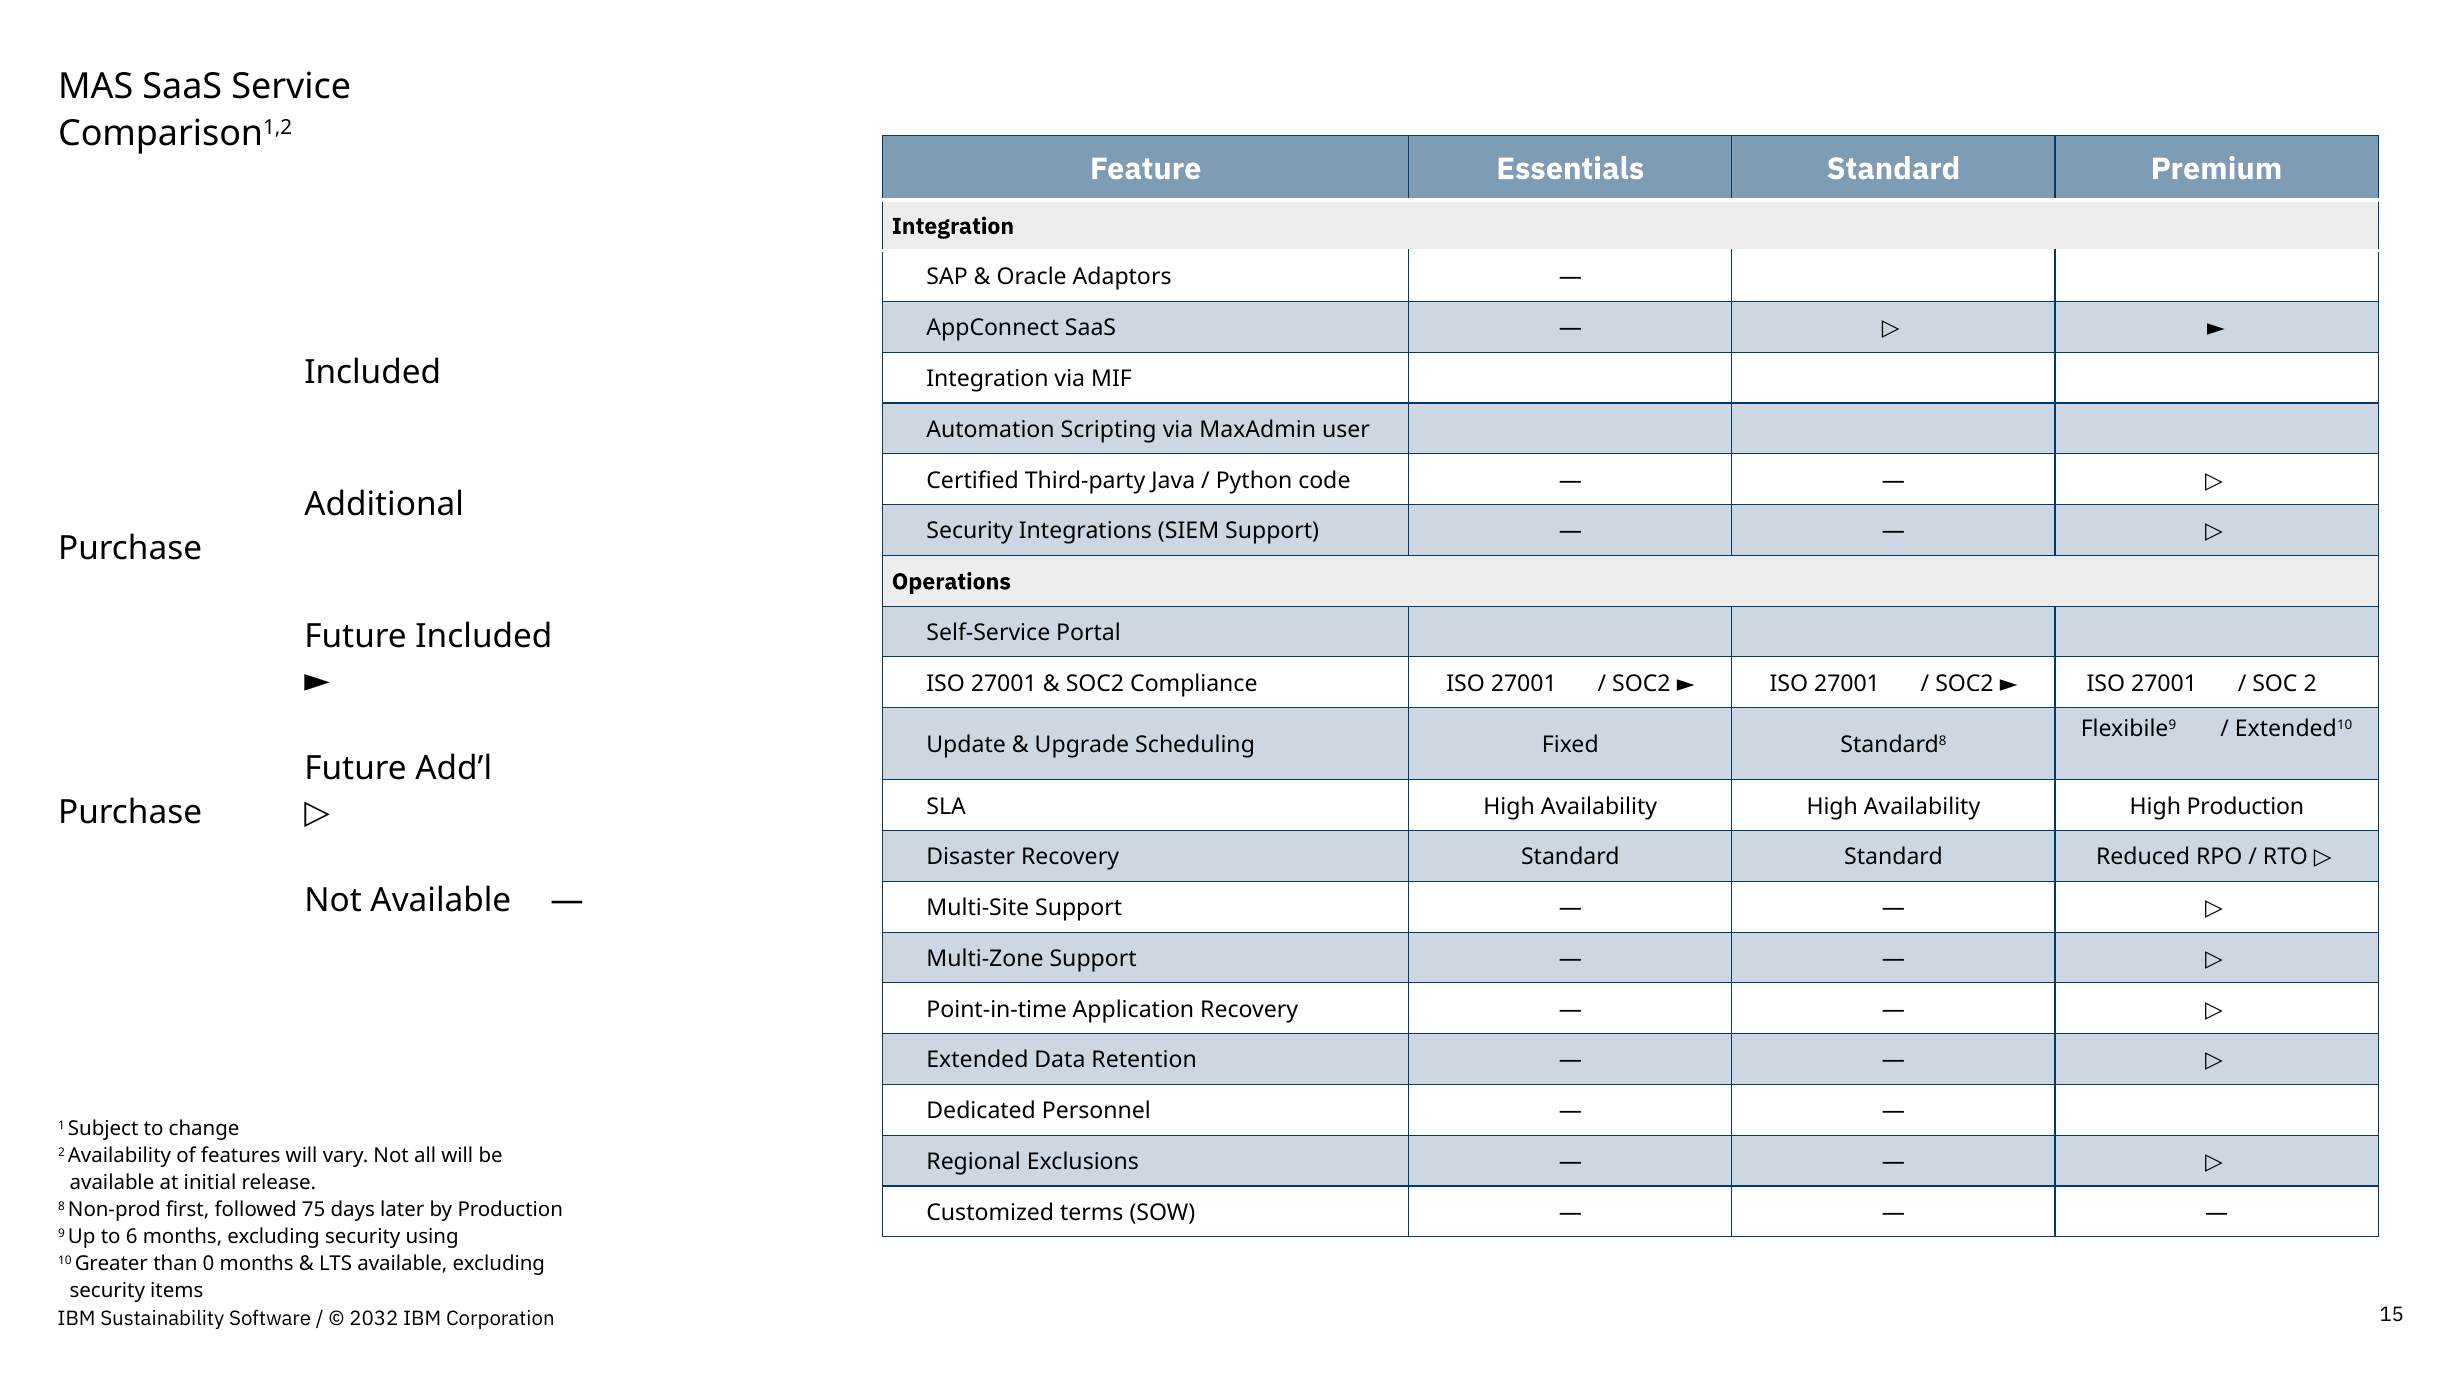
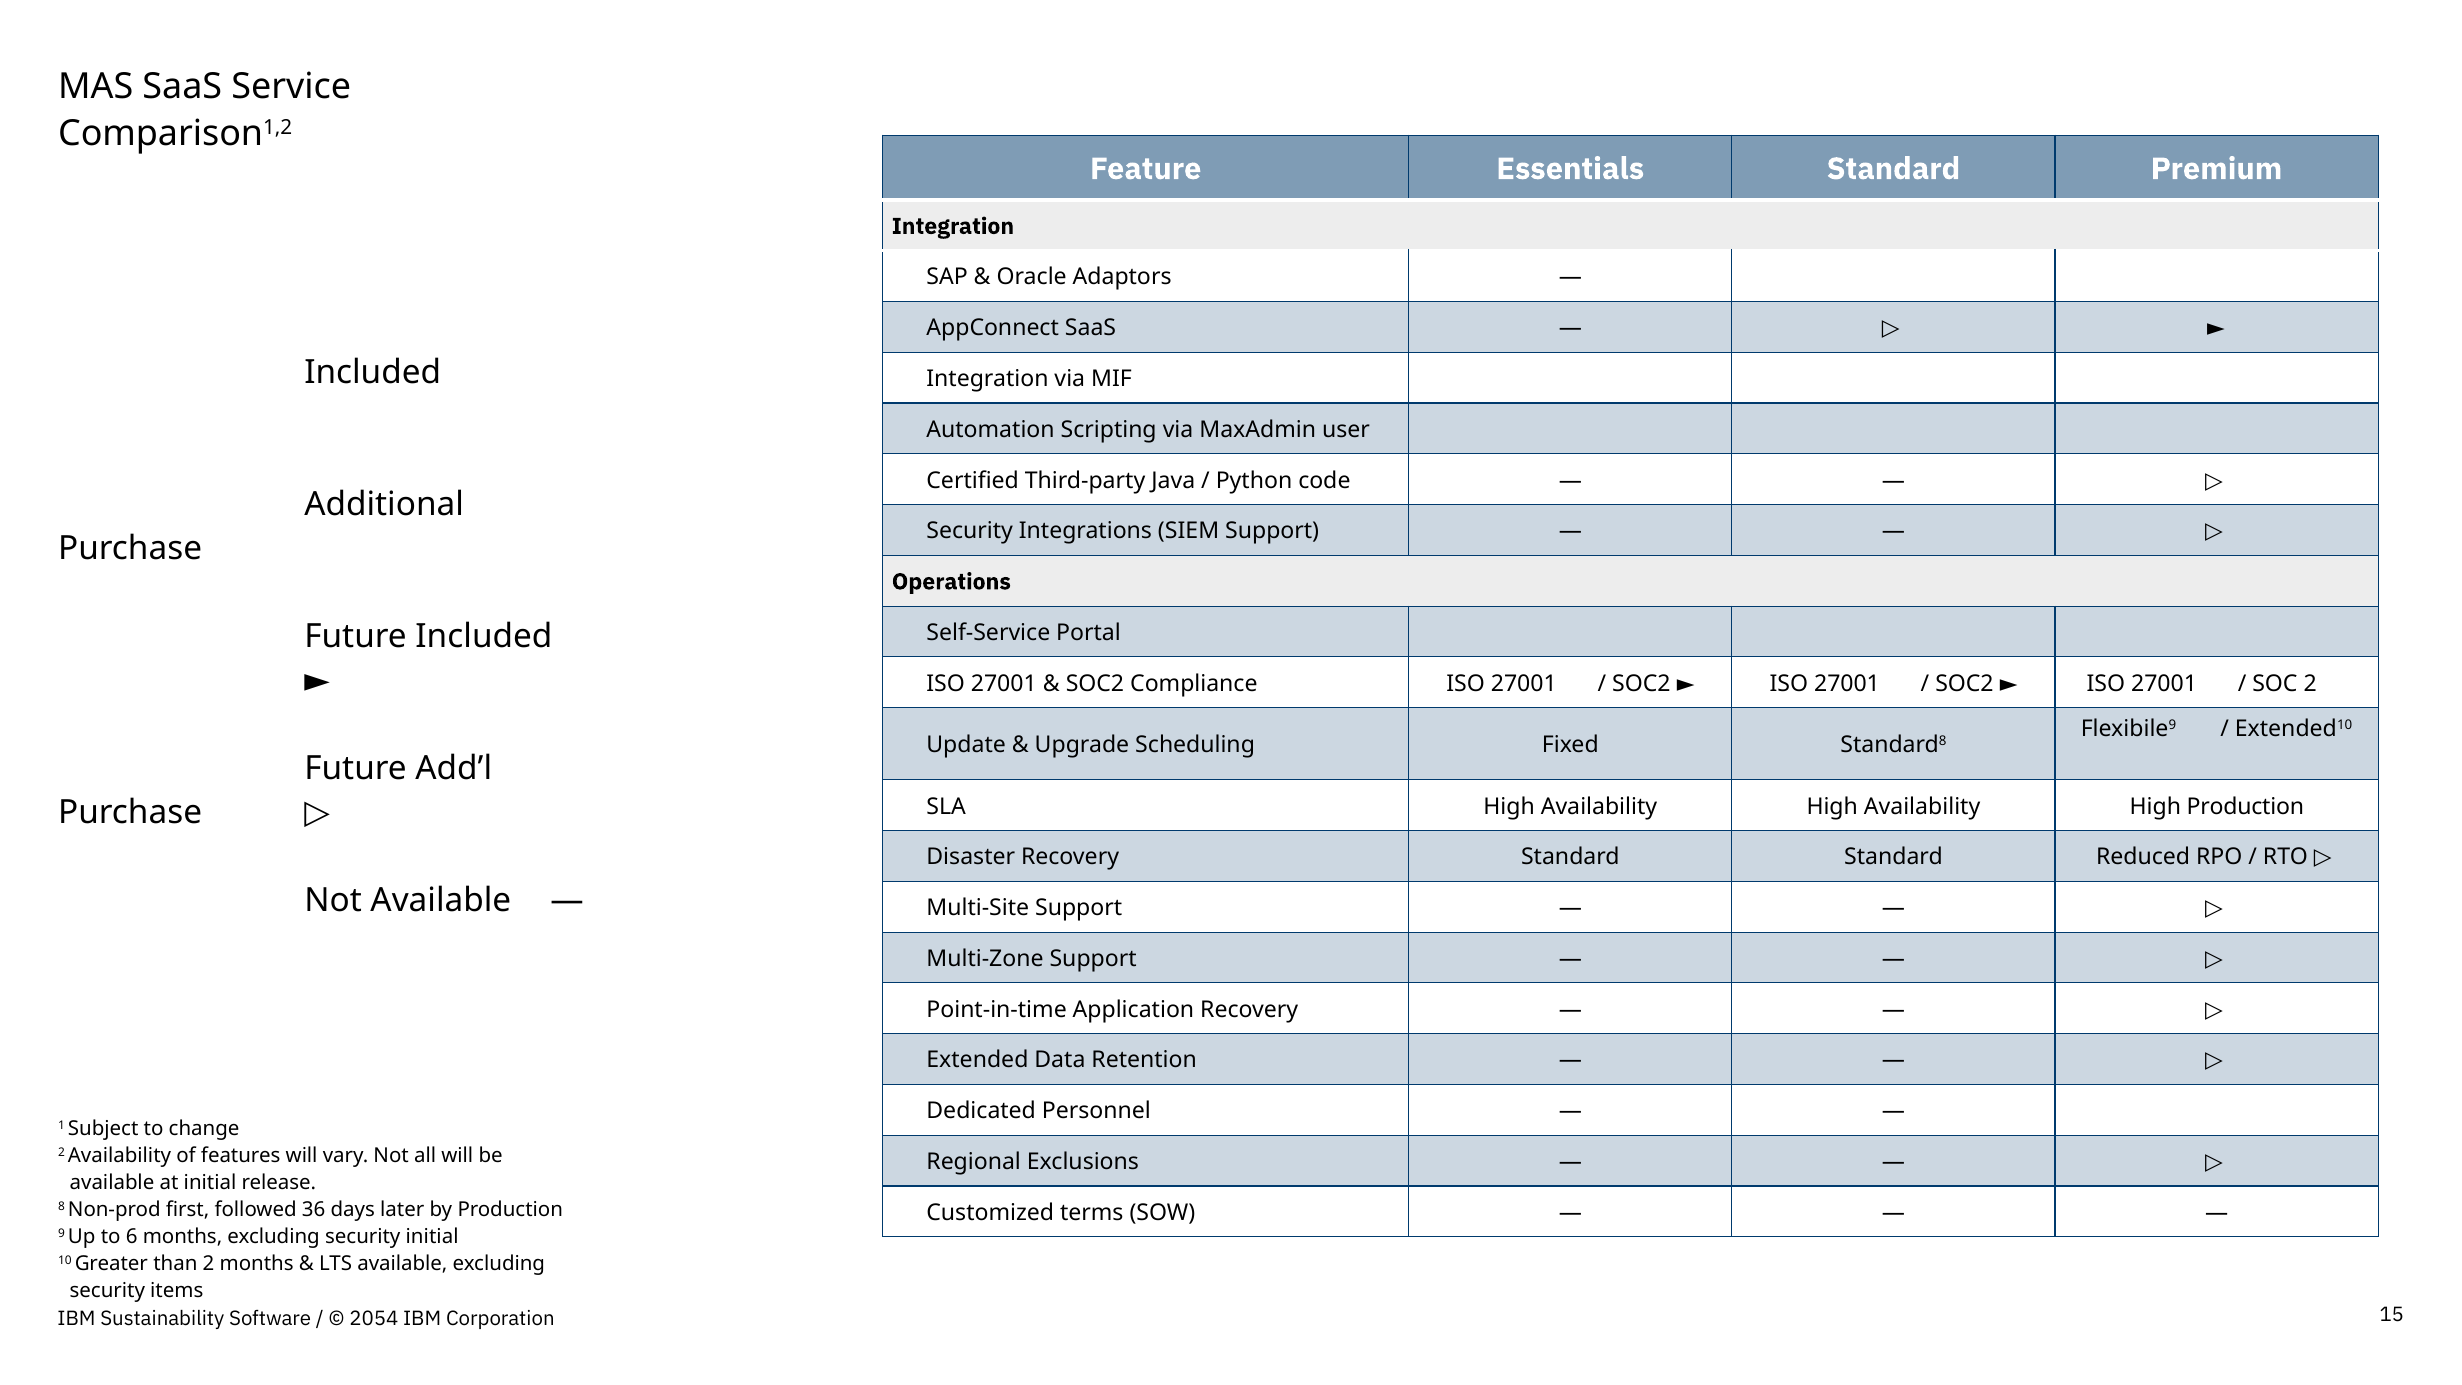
75: 75 -> 36 (314, 1210)
security using: using -> initial (432, 1237)
than 0: 0 -> 2 (209, 1264)
2032: 2032 -> 2054 (374, 1318)
